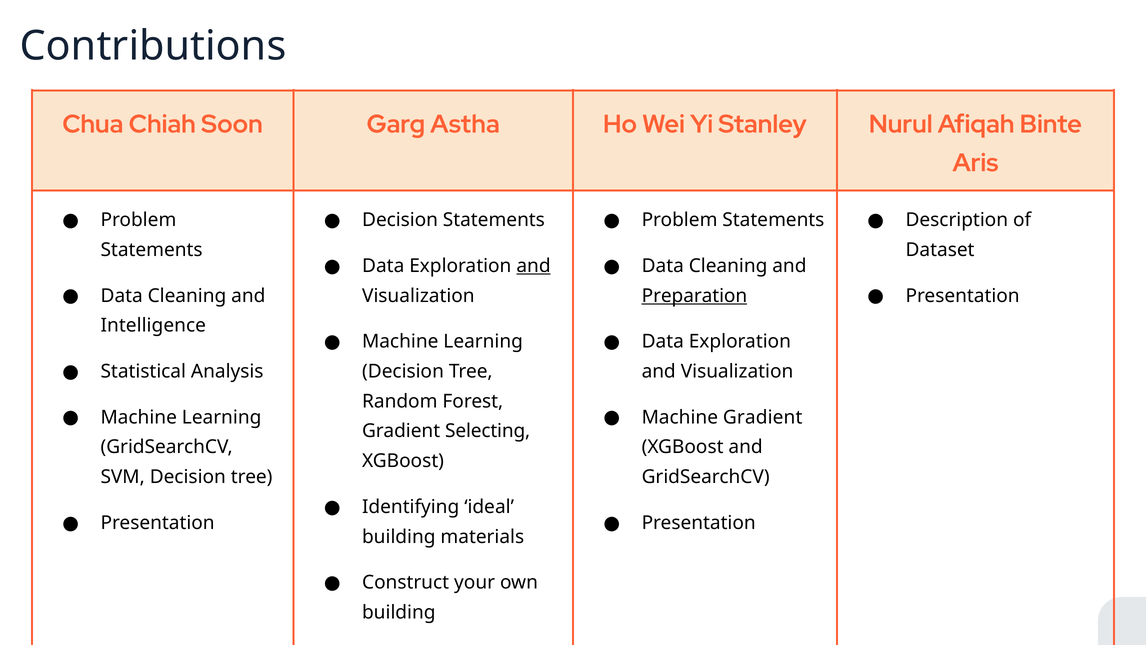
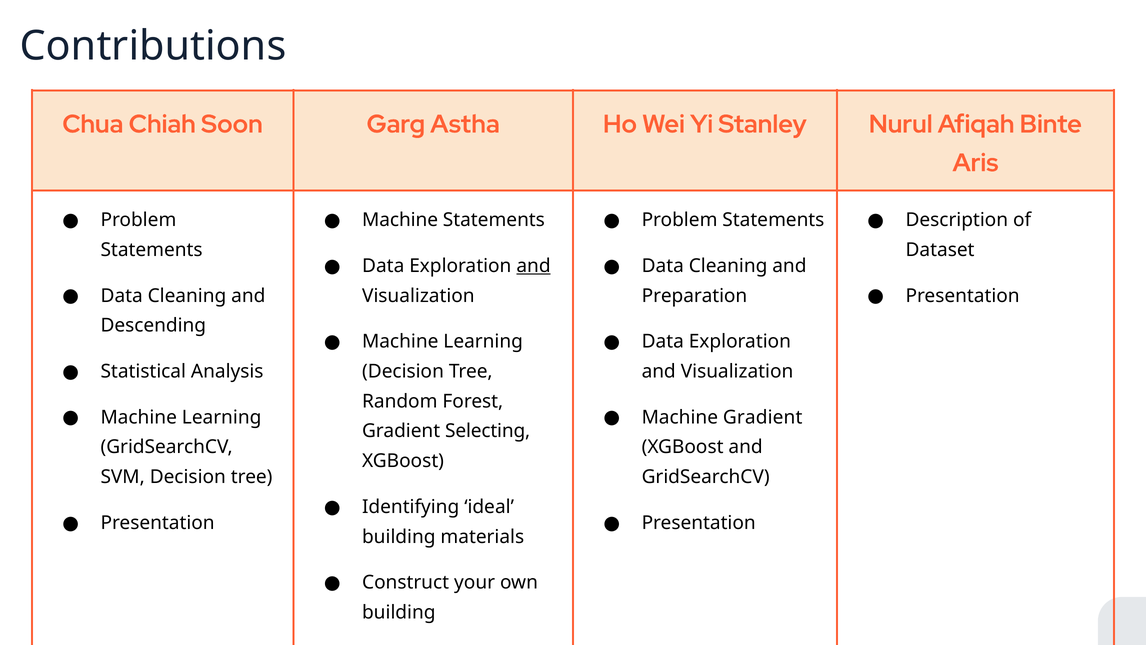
Decision: Decision -> Machine (400, 220)
Preparation underline: present -> none (694, 296)
Intelligence: Intelligence -> Descending (153, 325)
